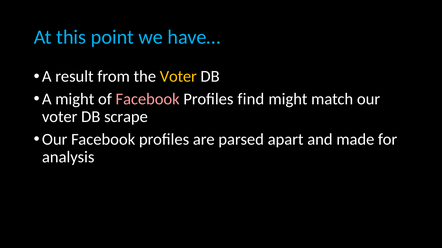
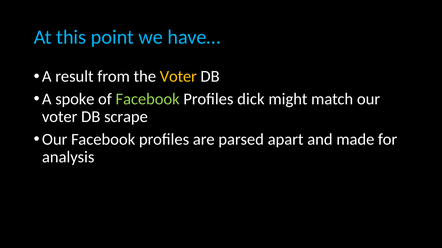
A might: might -> spoke (75, 99)
Facebook colour: pink -> light green (148, 99)
find: find -> dick (251, 99)
